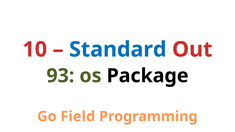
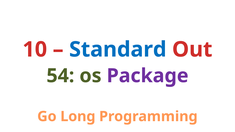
93: 93 -> 54 (60, 76)
Package colour: black -> purple (148, 76)
Field: Field -> Long (78, 117)
